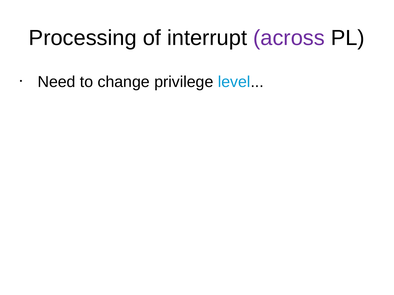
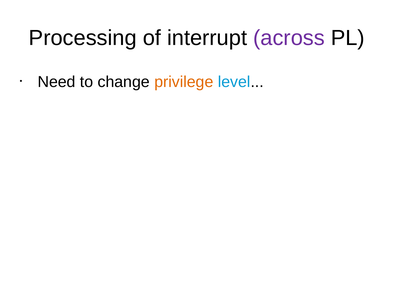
privilege colour: black -> orange (184, 82)
